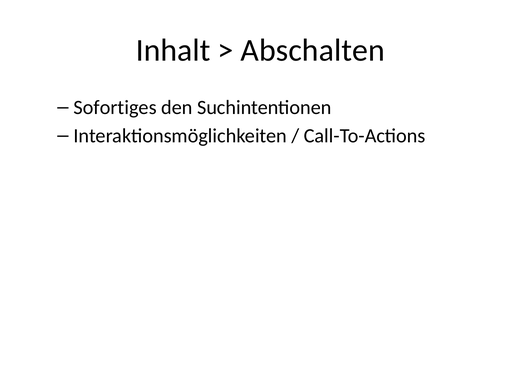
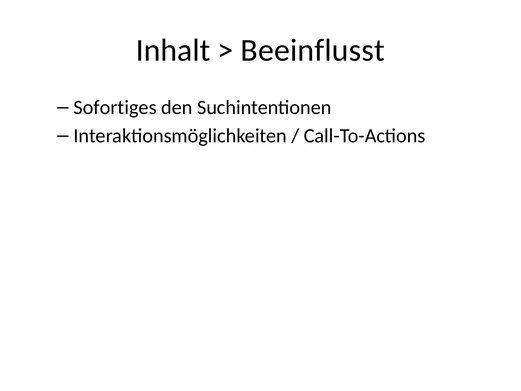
Abschalten: Abschalten -> Beeinflusst (313, 50)
